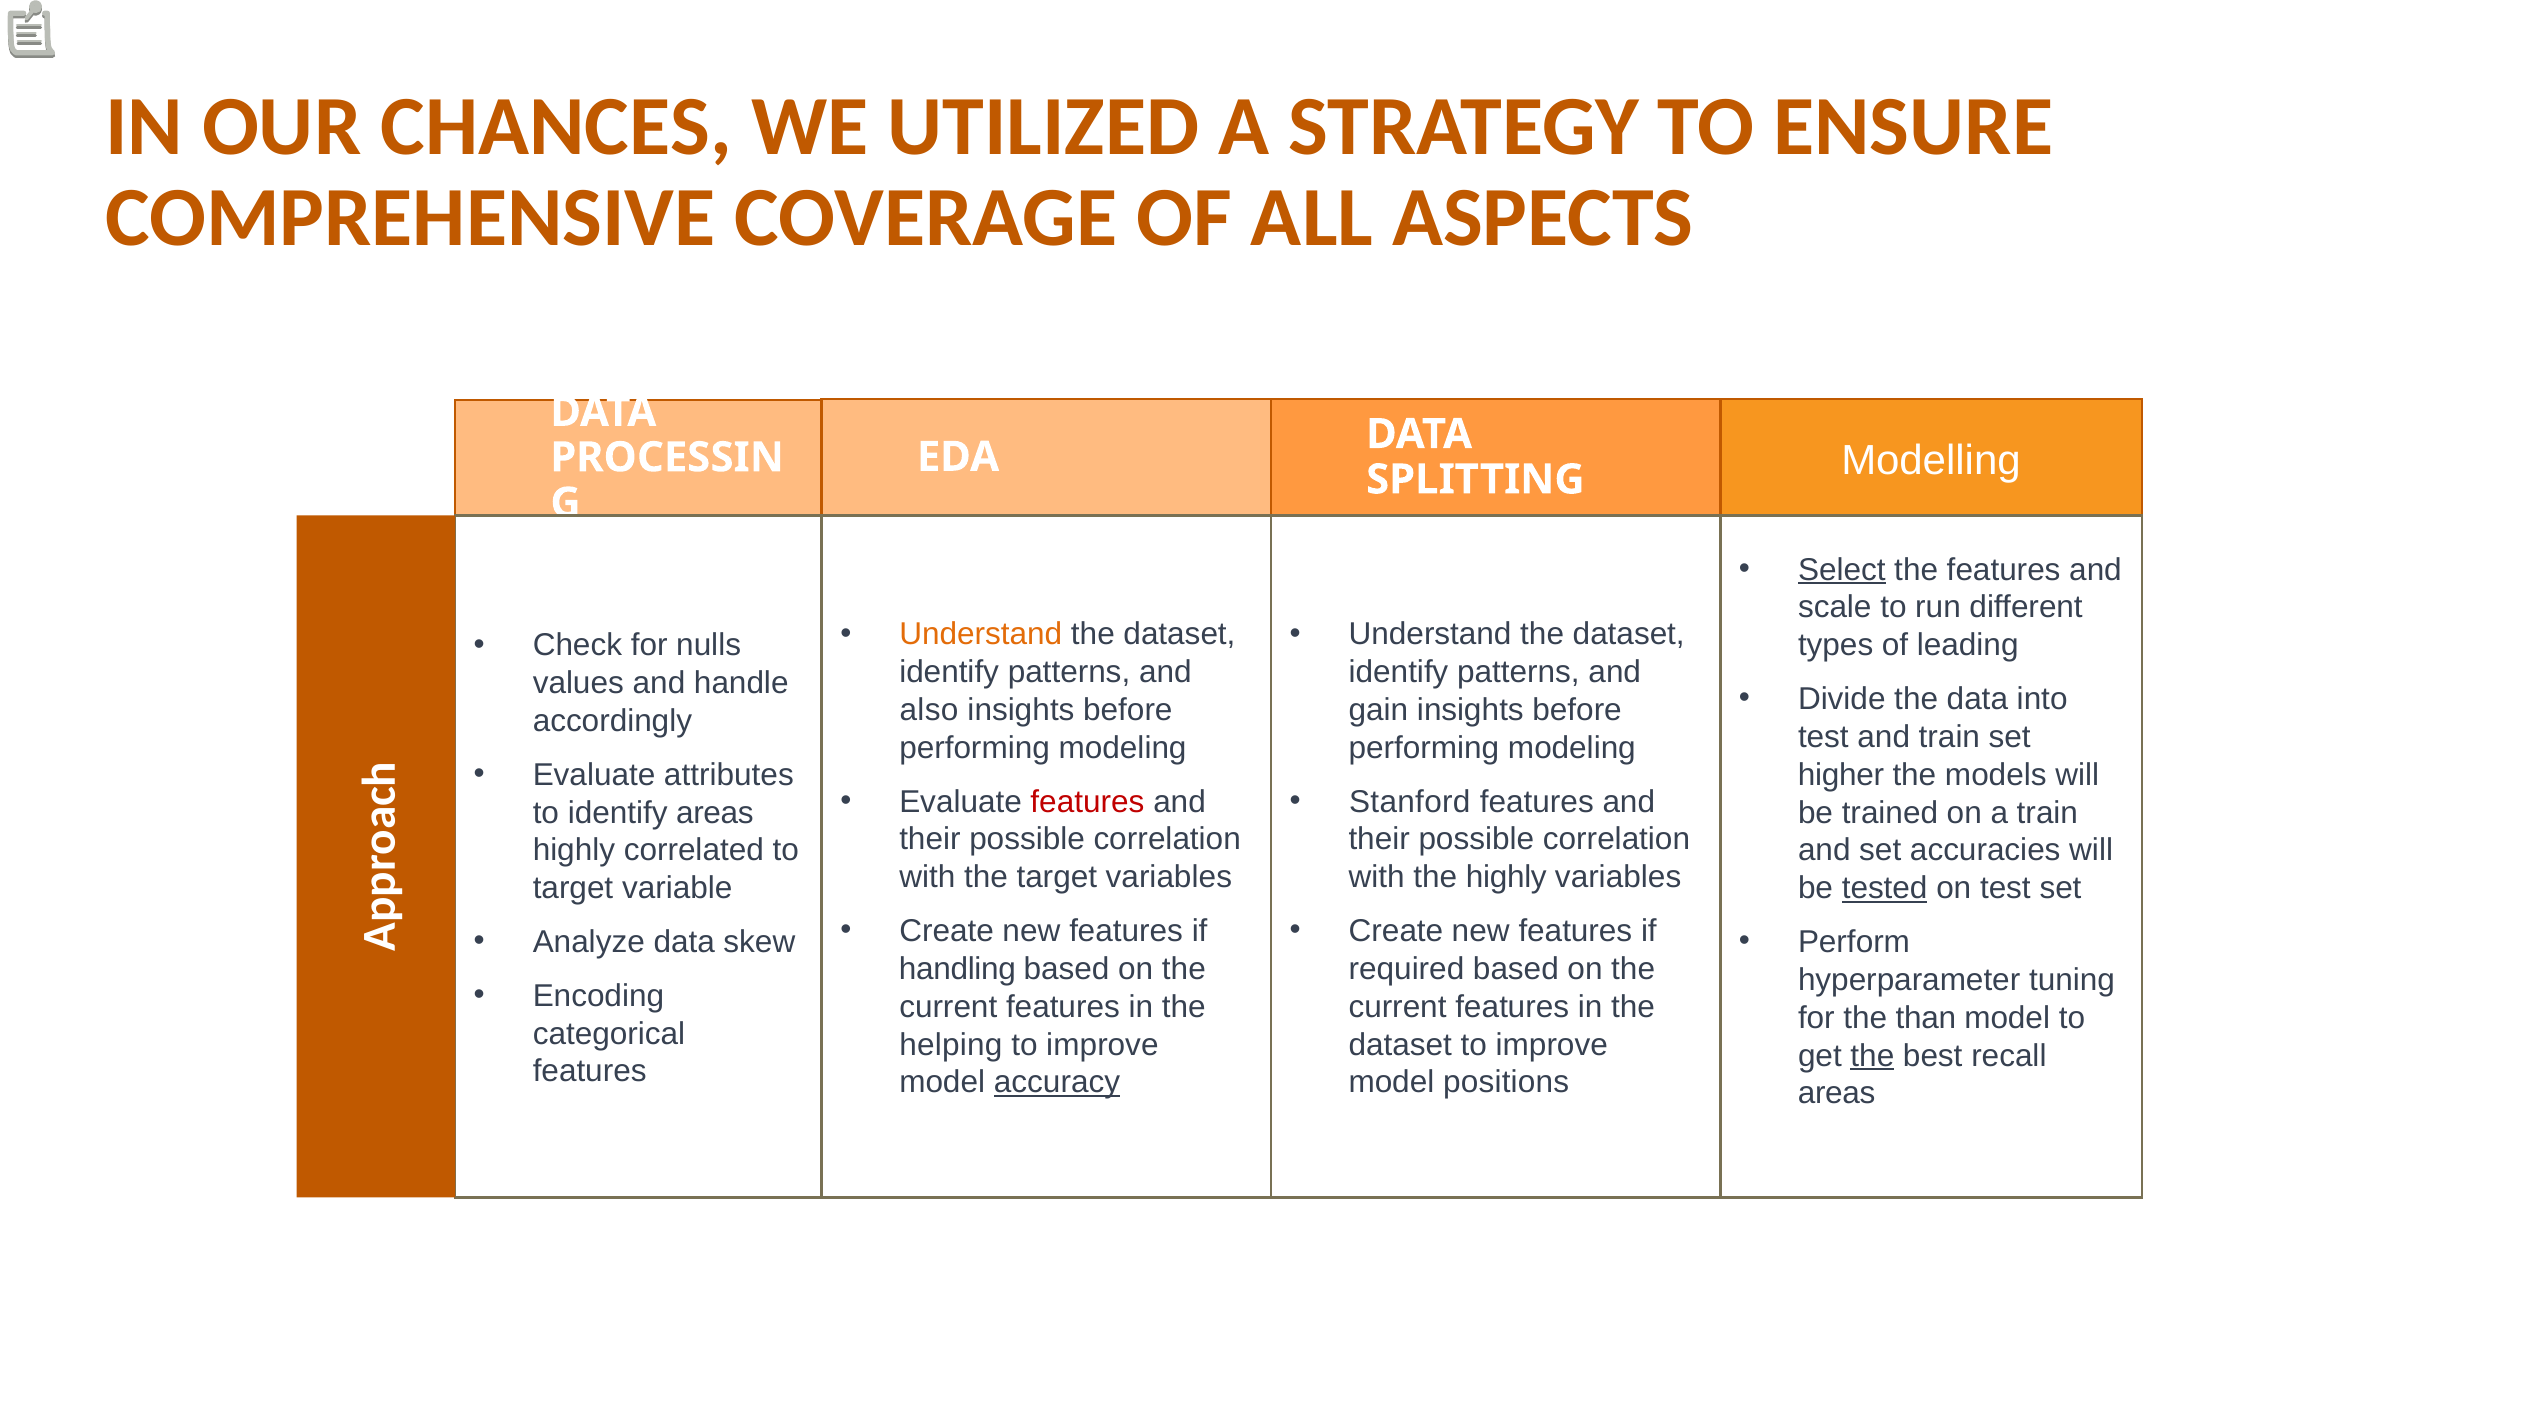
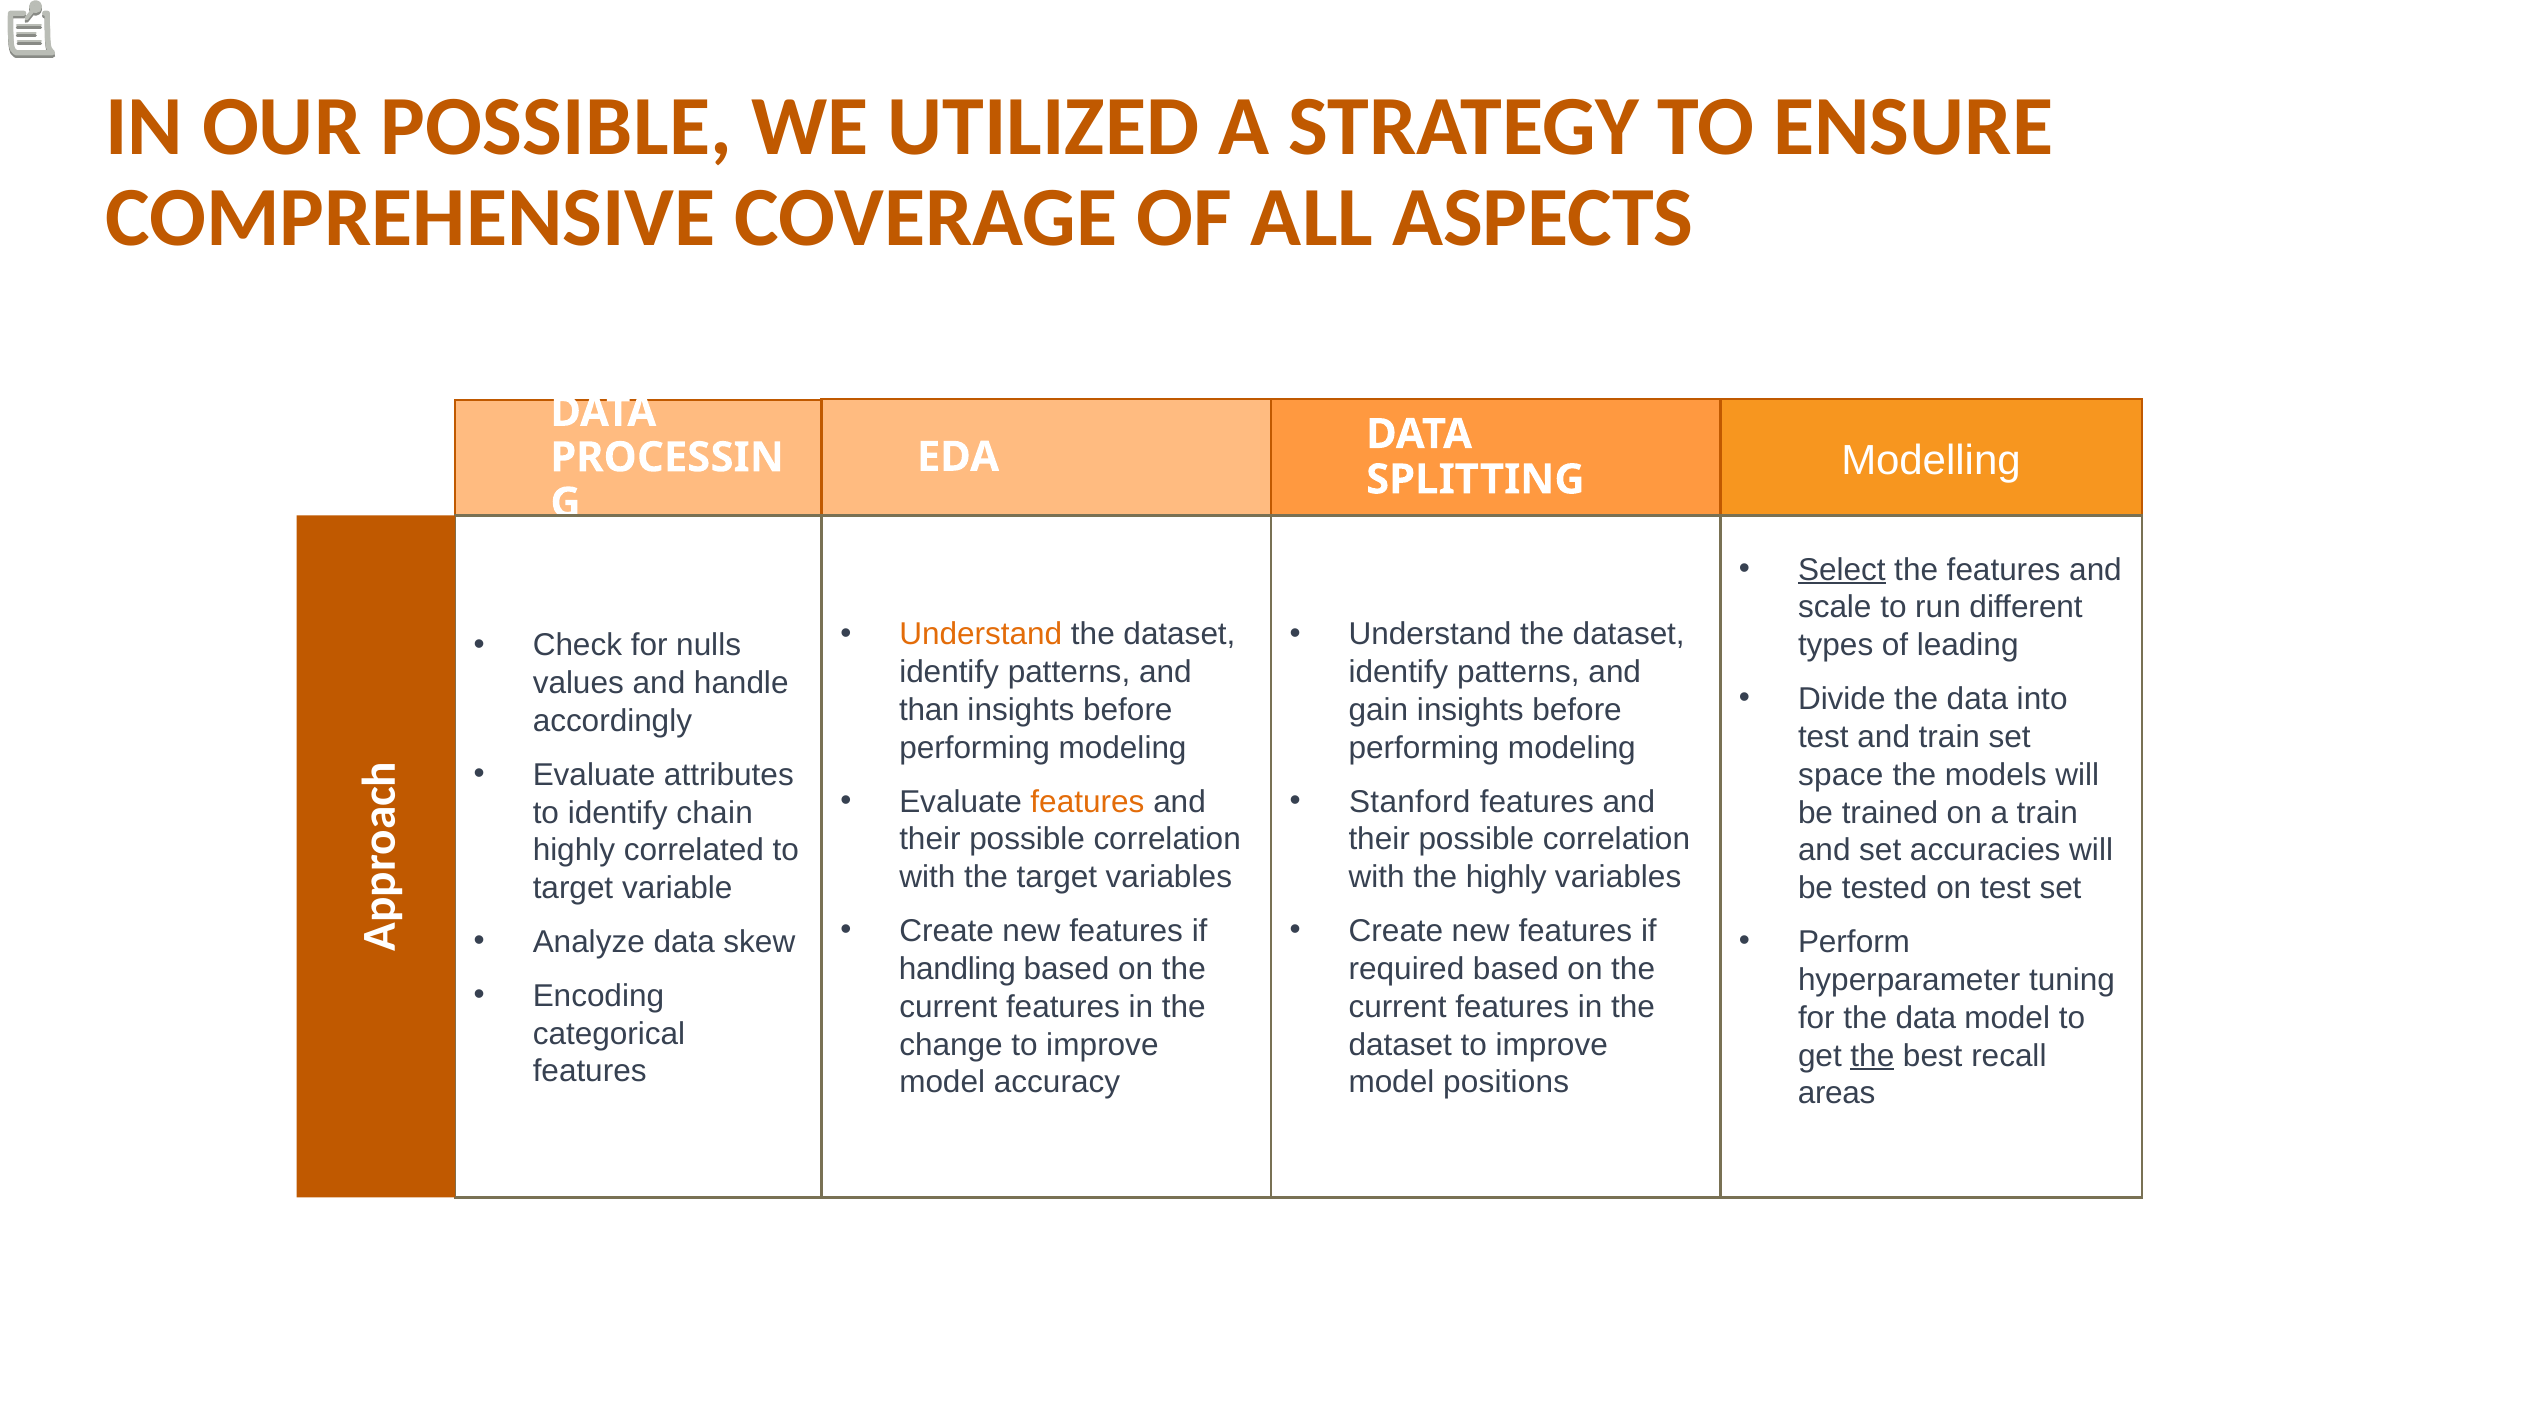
OUR CHANCES: CHANCES -> POSSIBLE (556, 127)
also: also -> than (929, 710)
higher: higher -> space (1841, 775)
features colour: red -> orange (1088, 802)
identify areas: areas -> chain (715, 813)
tested underline: present -> none (1885, 889)
for the than: than -> data (1926, 1018)
helping: helping -> change (951, 1045)
accuracy underline: present -> none (1057, 1083)
